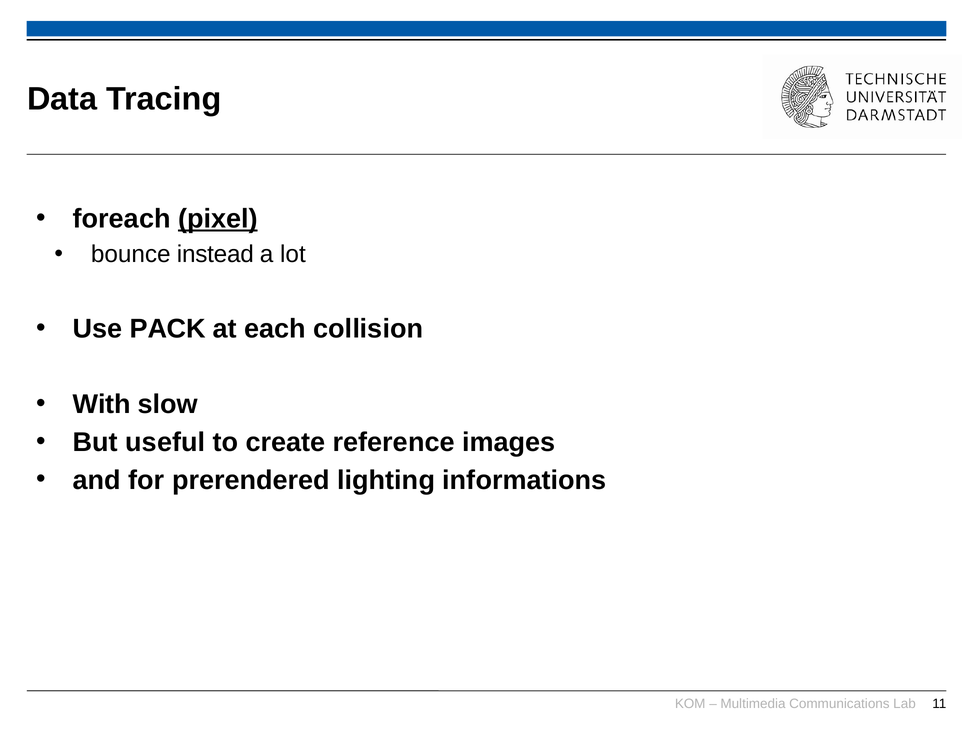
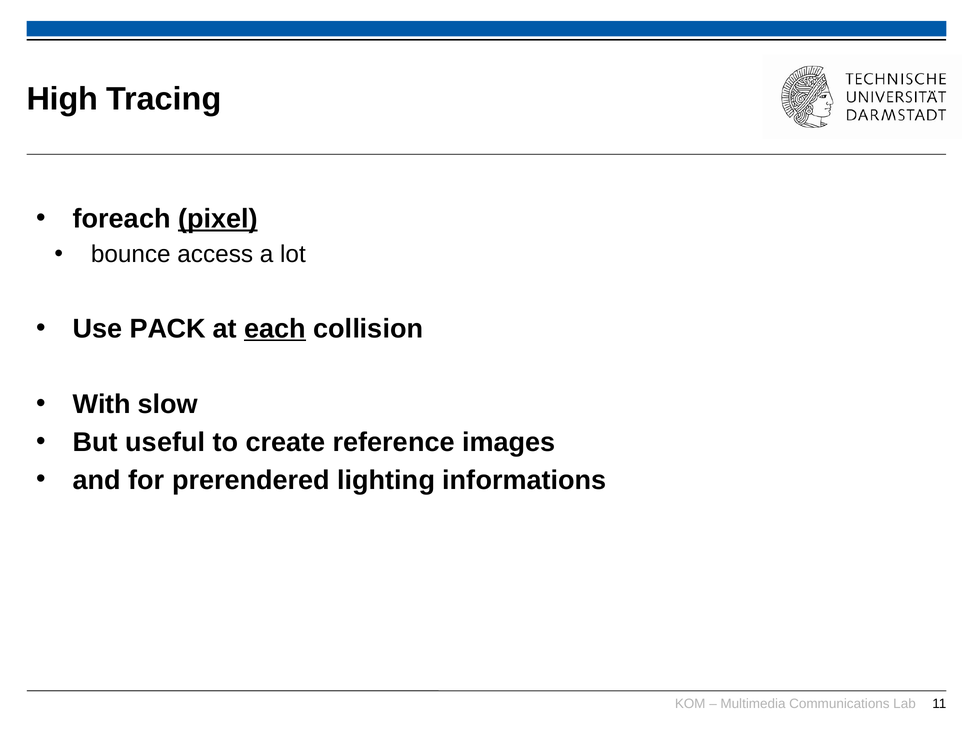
Data: Data -> High (62, 99)
instead: instead -> access (215, 254)
each underline: none -> present (275, 329)
